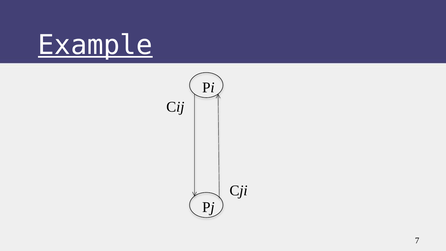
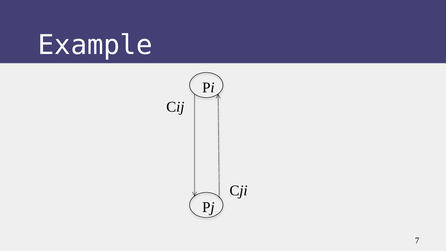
Example underline: present -> none (95, 45)
